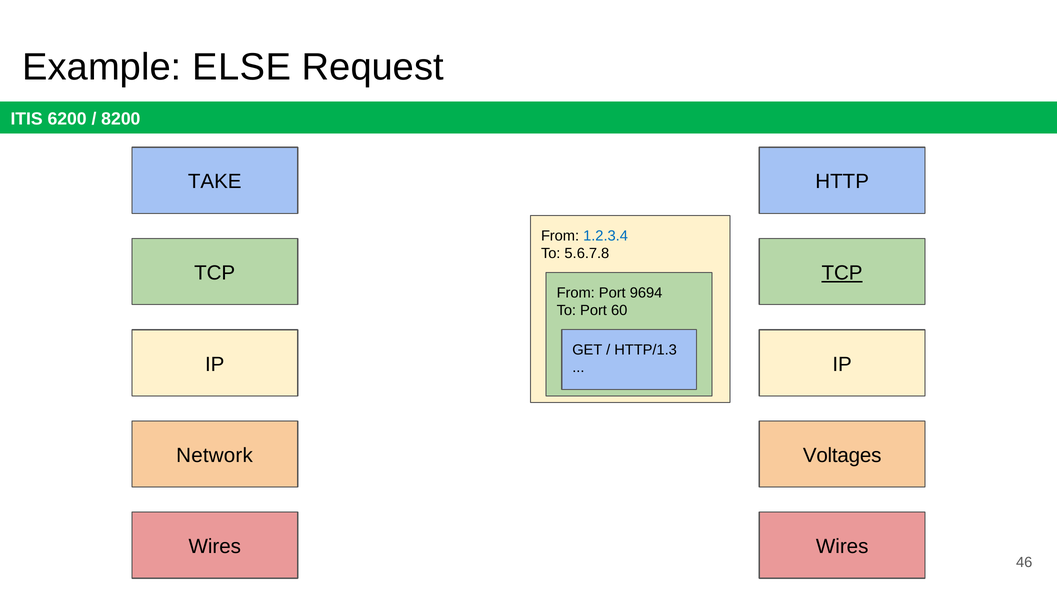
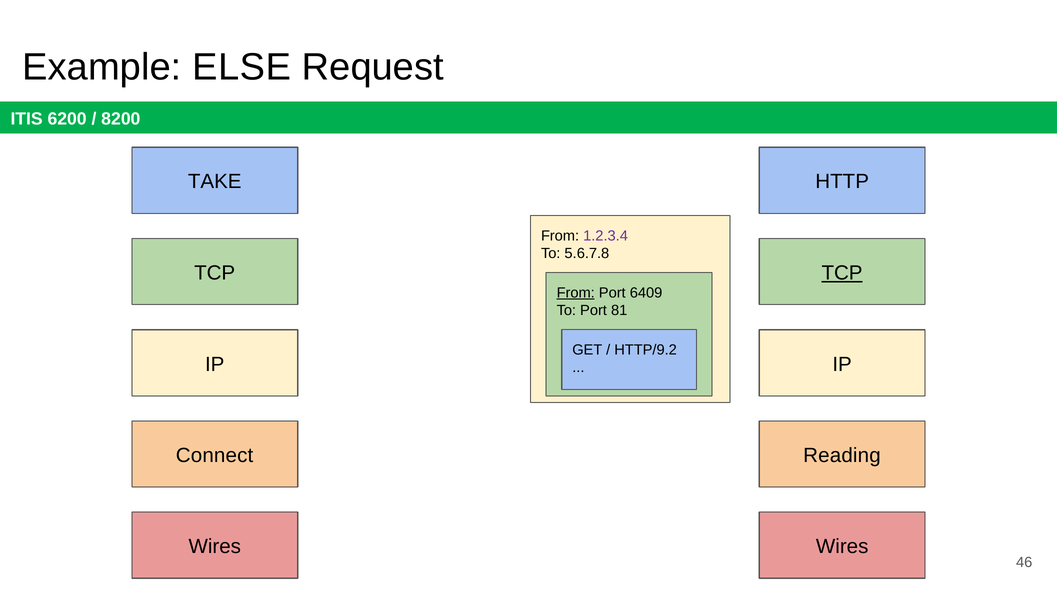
1.2.3.4 colour: blue -> purple (606, 236)
From underline: none -> present (576, 293)
9694: 9694 -> 6409 (646, 293)
60: 60 -> 81 (619, 311)
HTTP/1.3: HTTP/1.3 -> HTTP/9.2 (646, 350)
Network: Network -> Connect (215, 456)
Voltages: Voltages -> Reading (842, 456)
